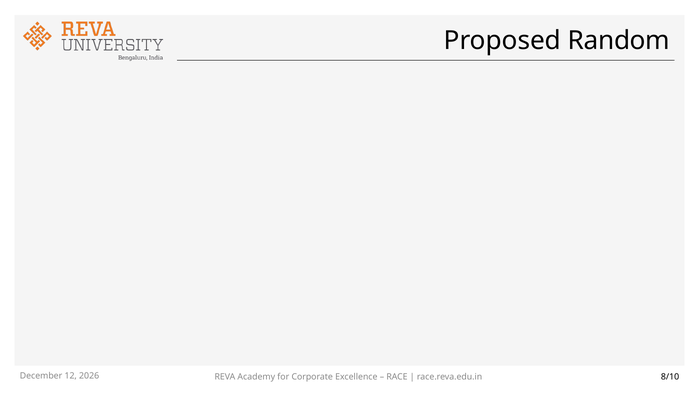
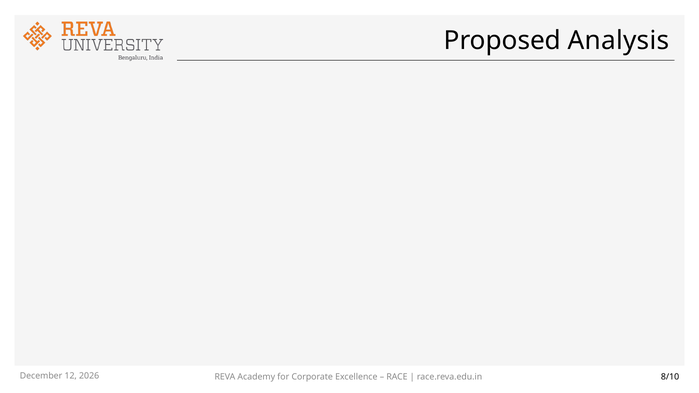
Random: Random -> Analysis (619, 41)
